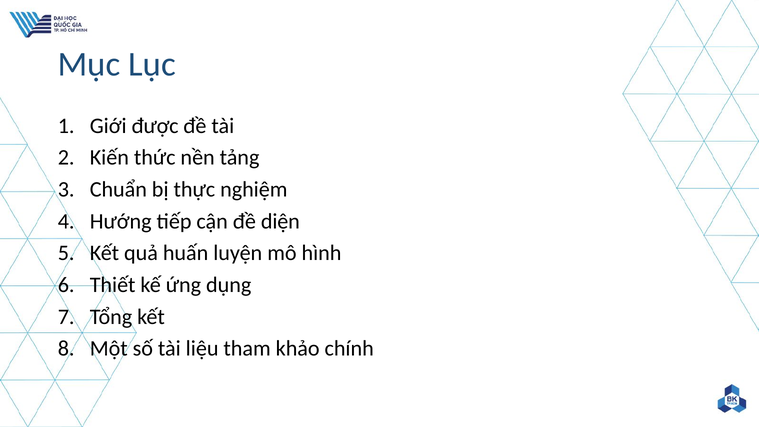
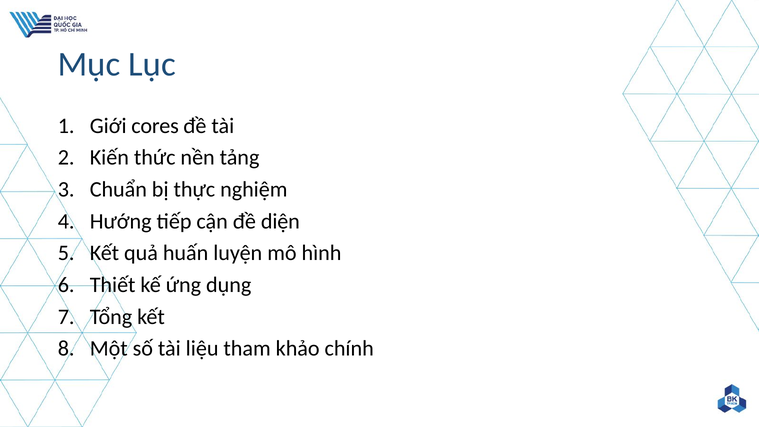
được: được -> cores (155, 126)
